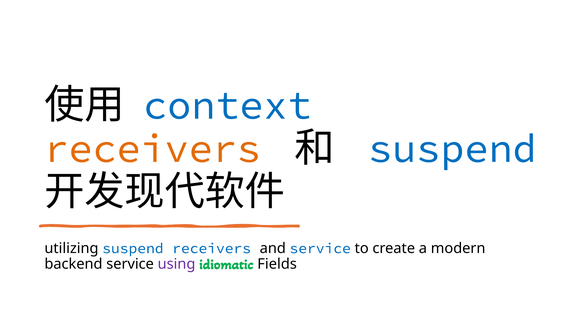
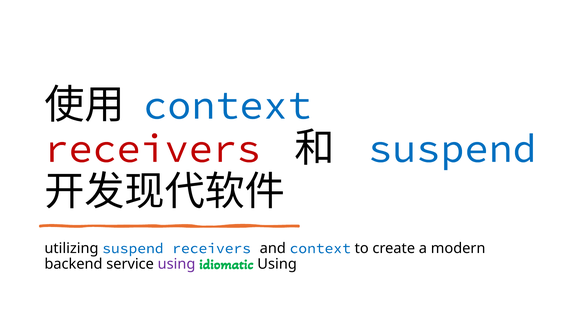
receivers colour: orange -> red (153, 149)
and service: service -> context (320, 248)
idiomatic Fields: Fields -> Using (277, 264)
